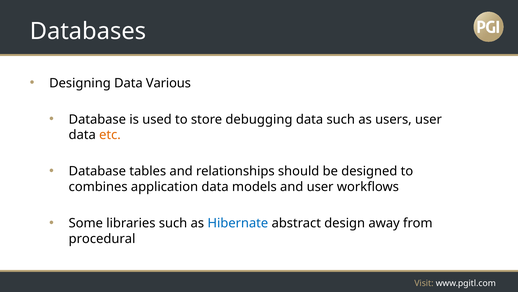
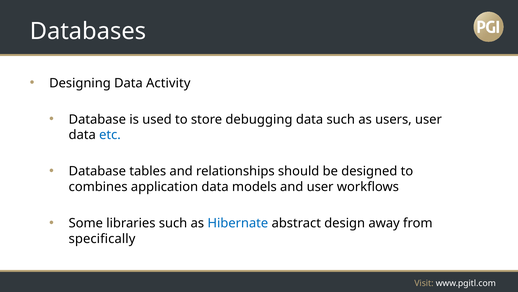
Various: Various -> Activity (168, 83)
etc colour: orange -> blue (110, 135)
procedural: procedural -> specifically (102, 238)
